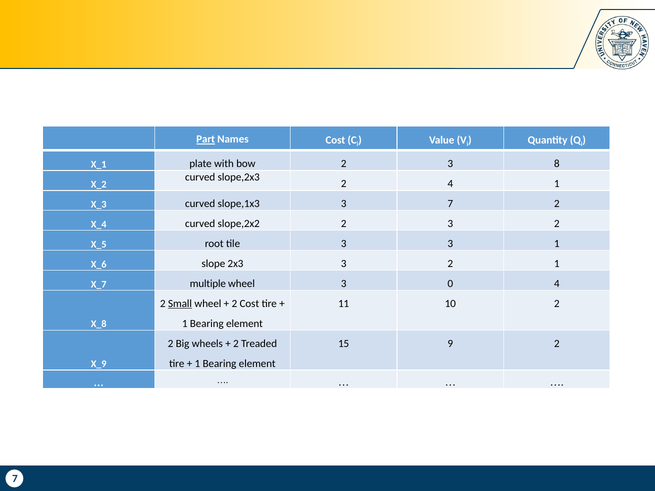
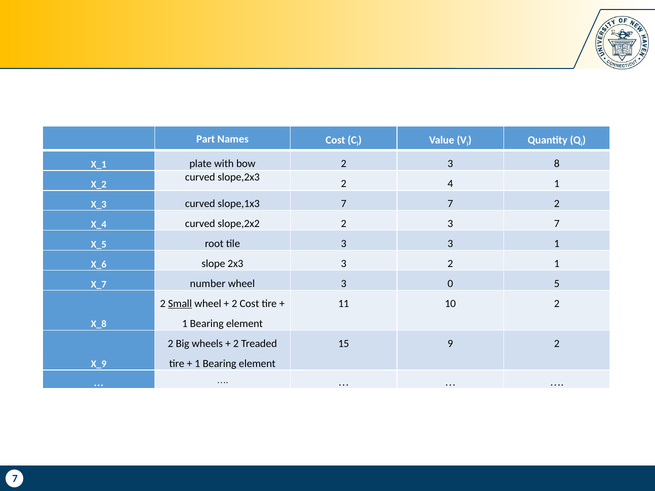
Part underline: present -> none (206, 139)
slope,1x3 3: 3 -> 7 (344, 204)
2 3 2: 2 -> 7 (557, 224)
multiple: multiple -> number (208, 284)
0 4: 4 -> 5 (557, 284)
